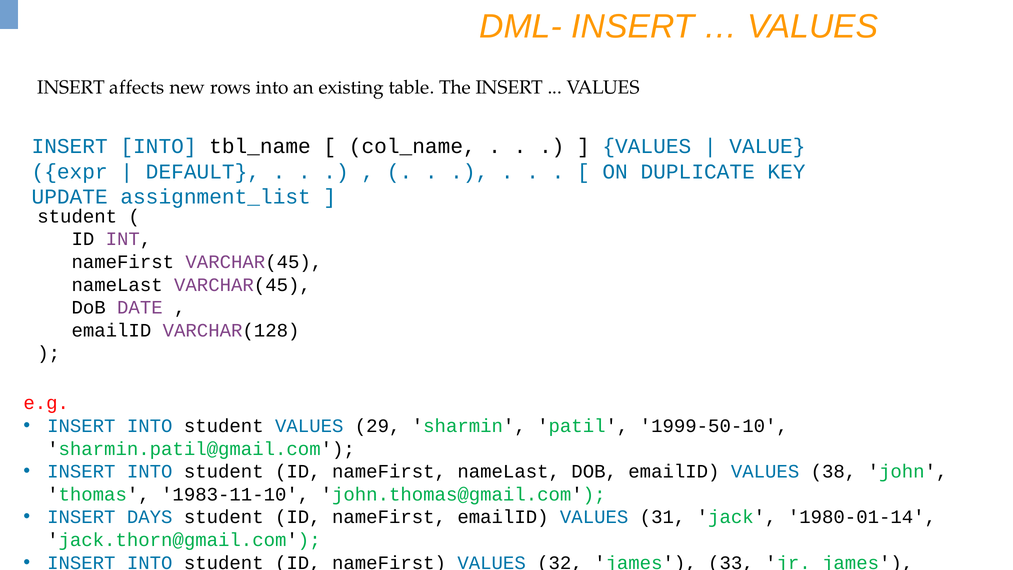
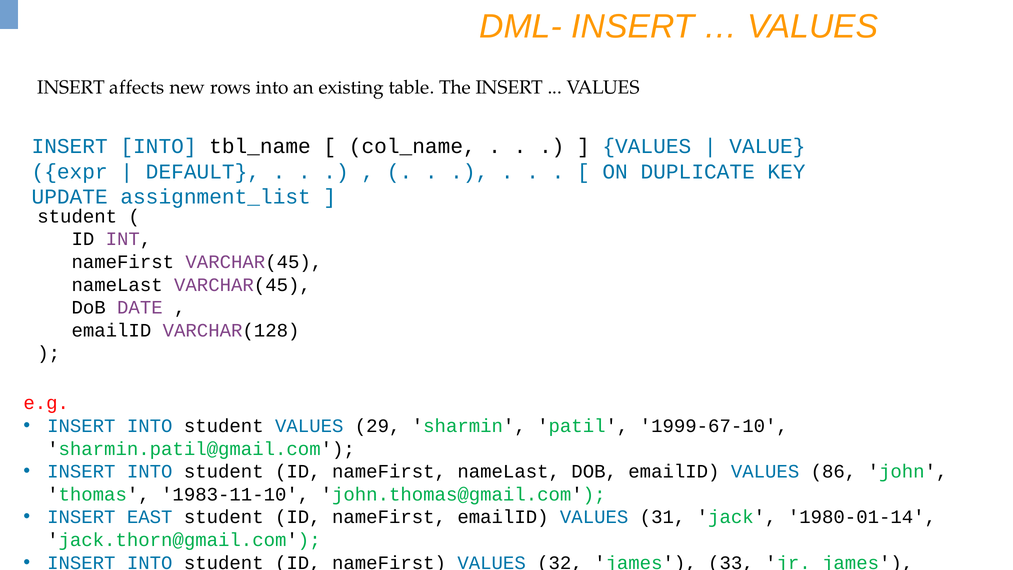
1999-50-10: 1999-50-10 -> 1999-67-10 (714, 426)
38: 38 -> 86 (833, 471)
DAYS: DAYS -> EAST (150, 517)
